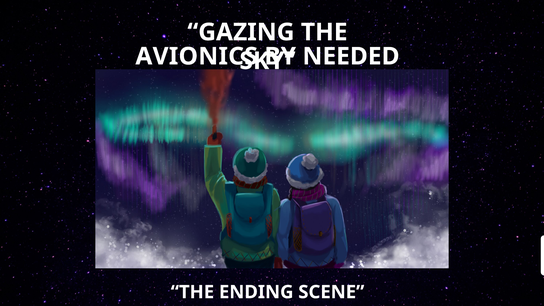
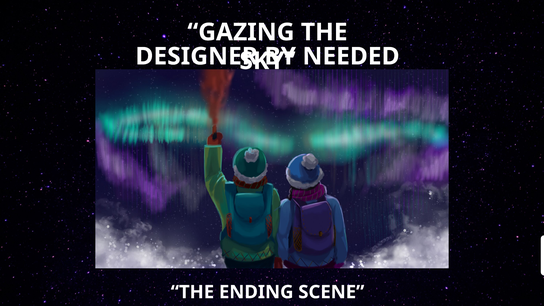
AVIONICS: AVIONICS -> DESIGNER (197, 56)
